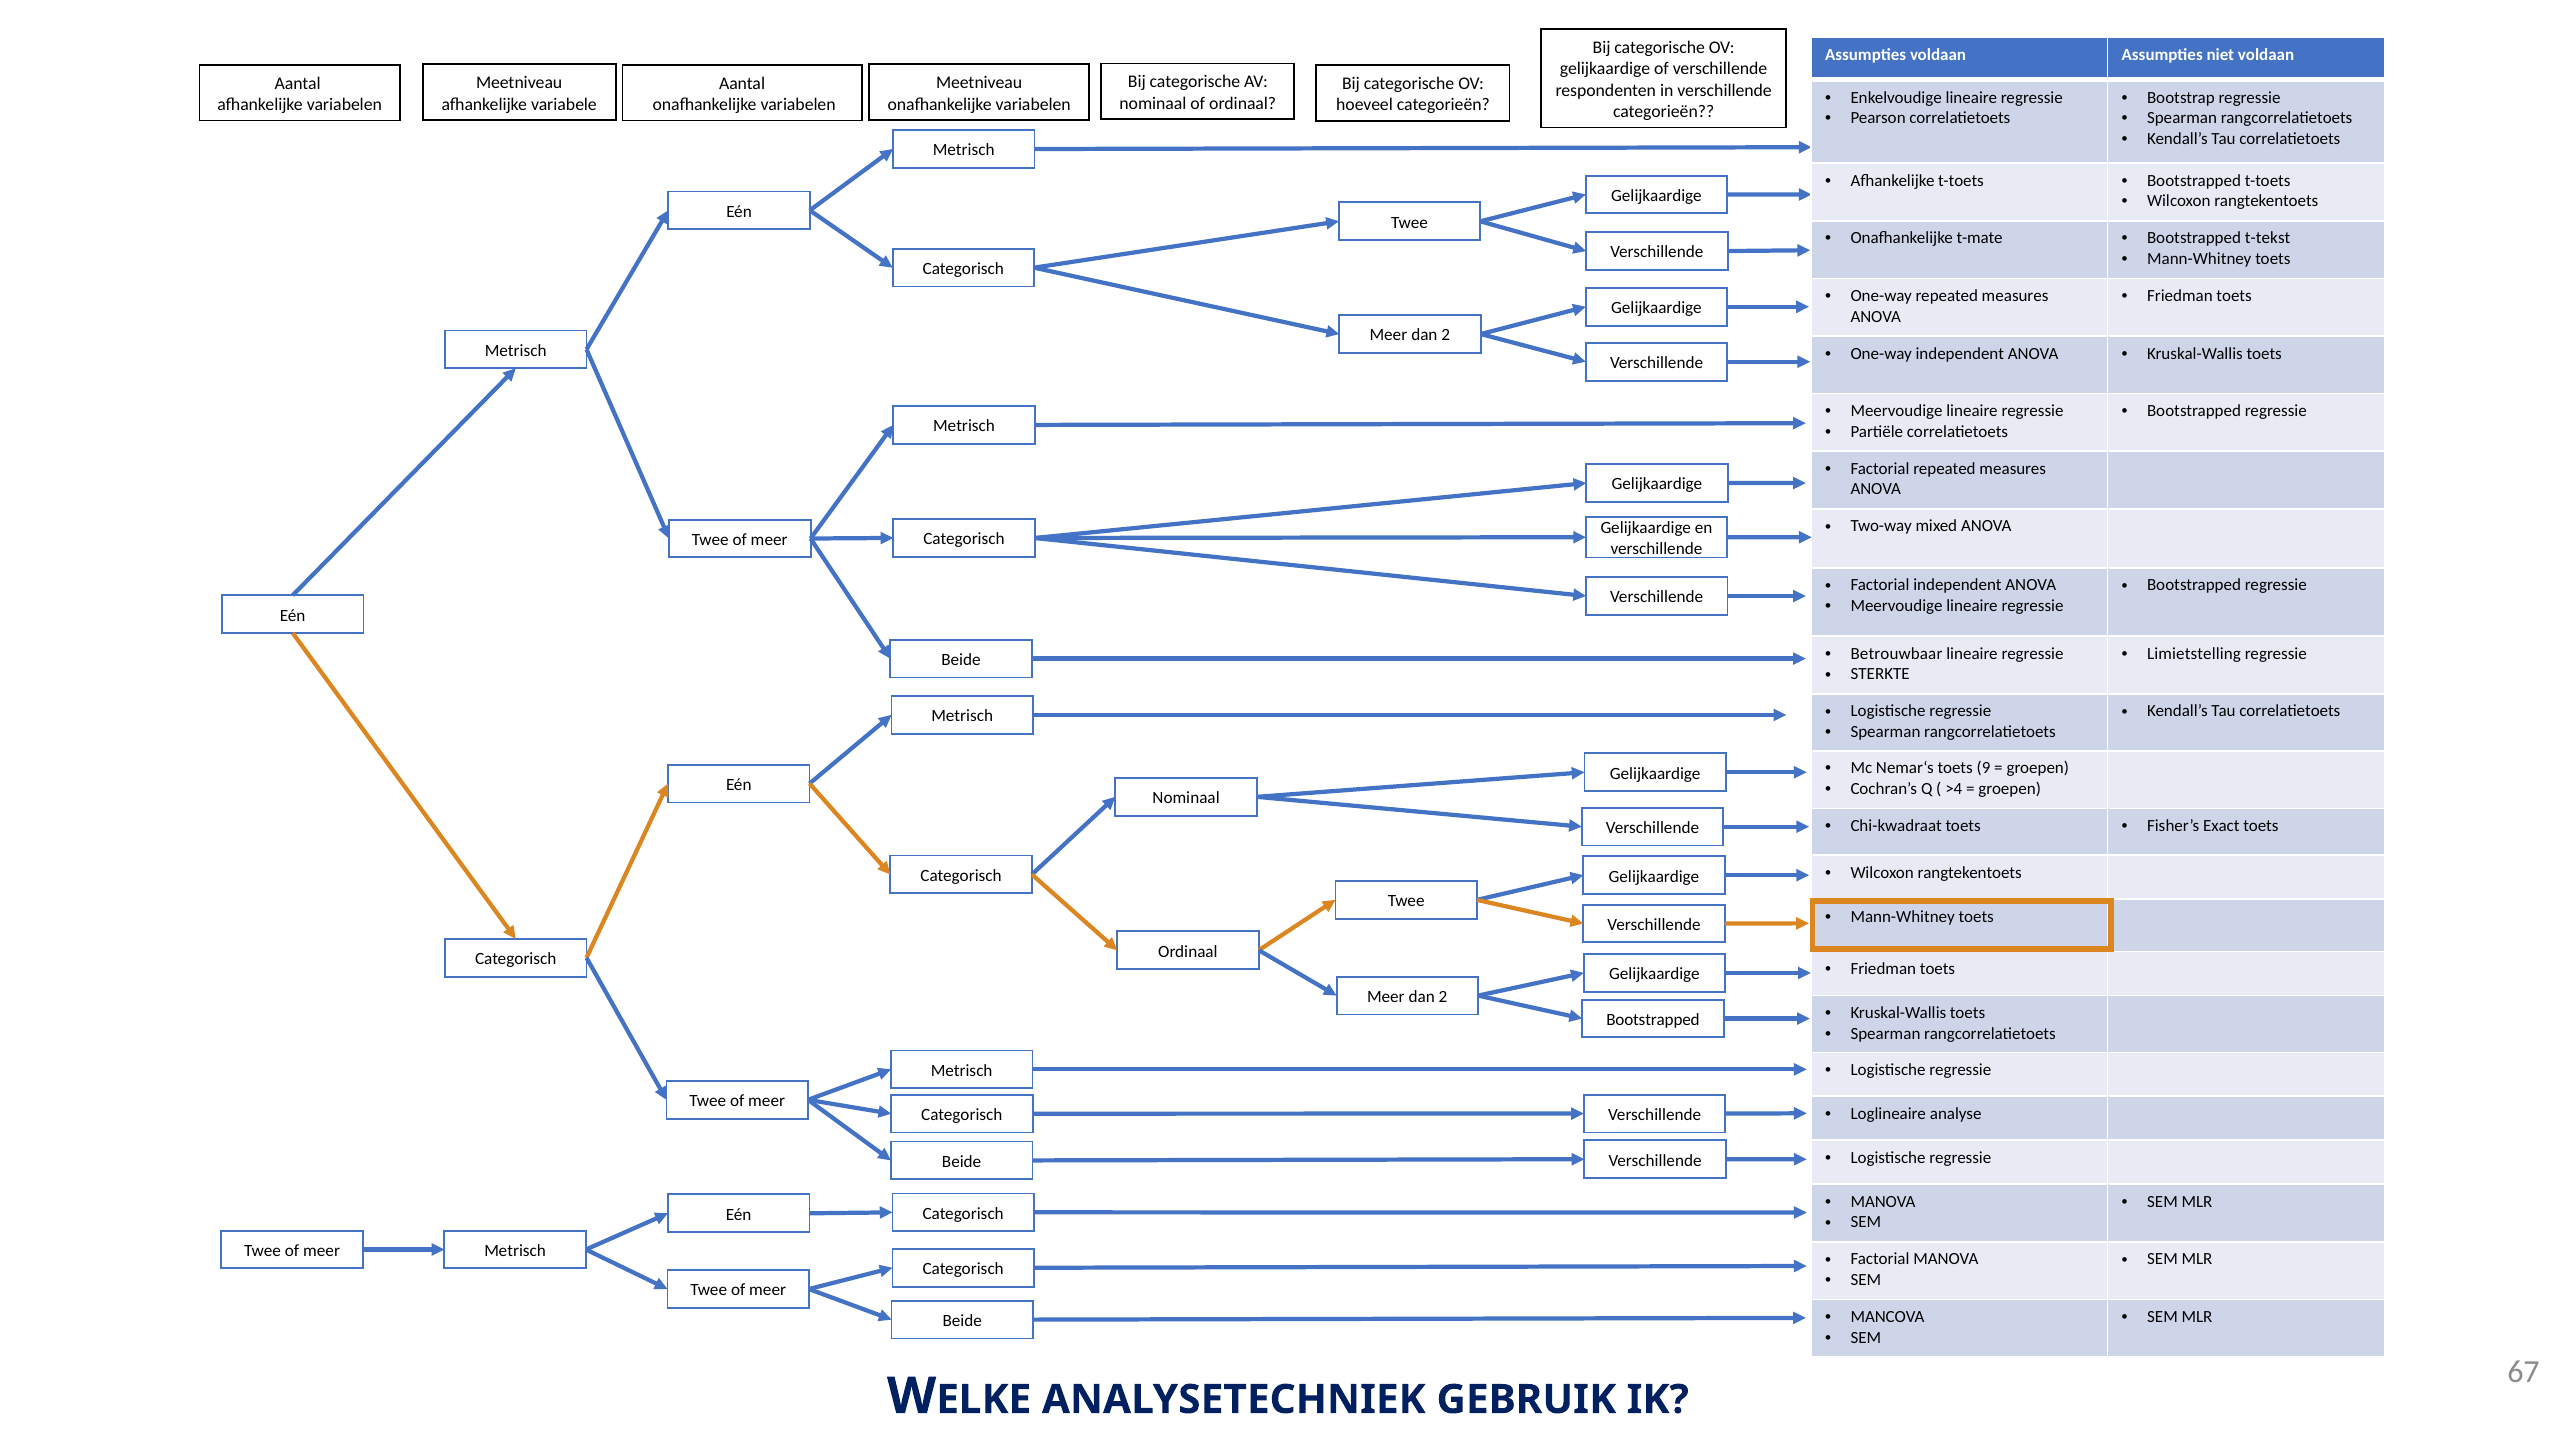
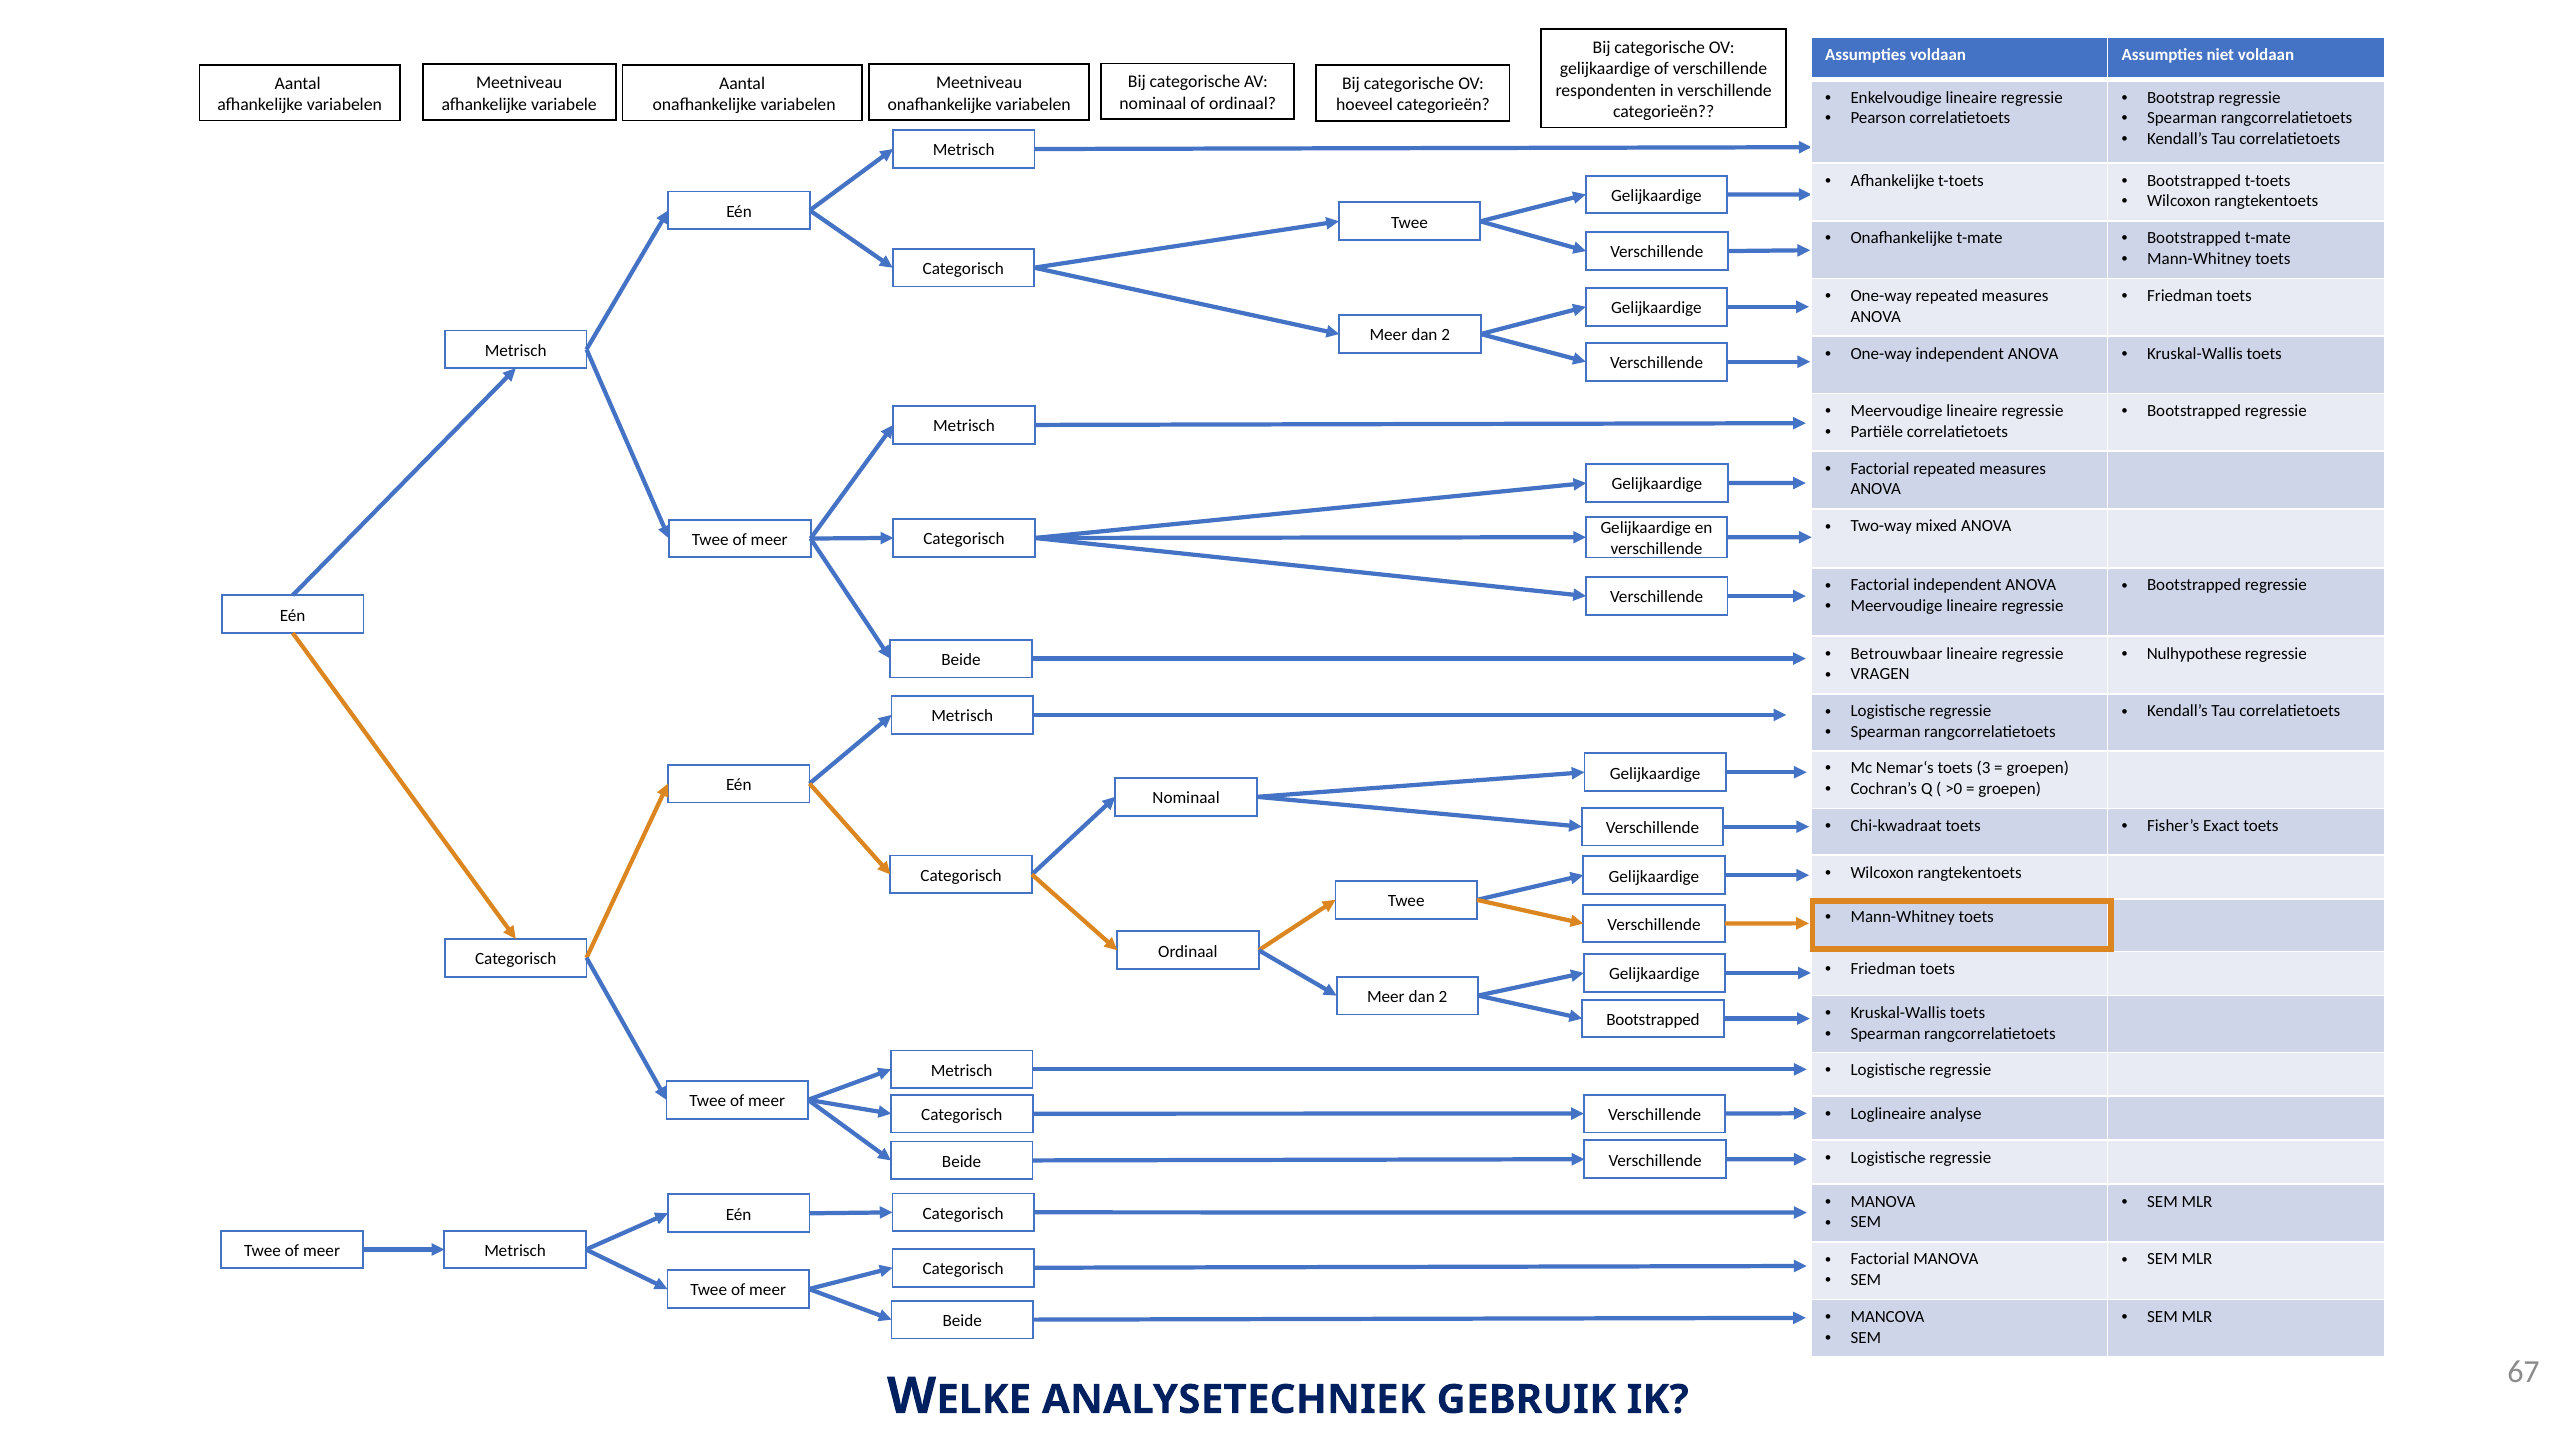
Bootstrapped t-tekst: t-tekst -> t-mate (2268, 238)
Limietstelling: Limietstelling -> Nulhypothese (2194, 654)
STERKTE: STERKTE -> VRAGEN (1880, 674)
9: 9 -> 3 (1984, 768)
>4: >4 -> >0 (1954, 789)
